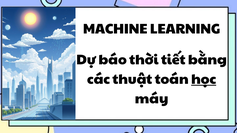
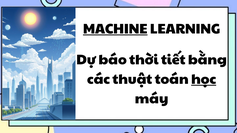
MACHINE underline: none -> present (115, 29)
